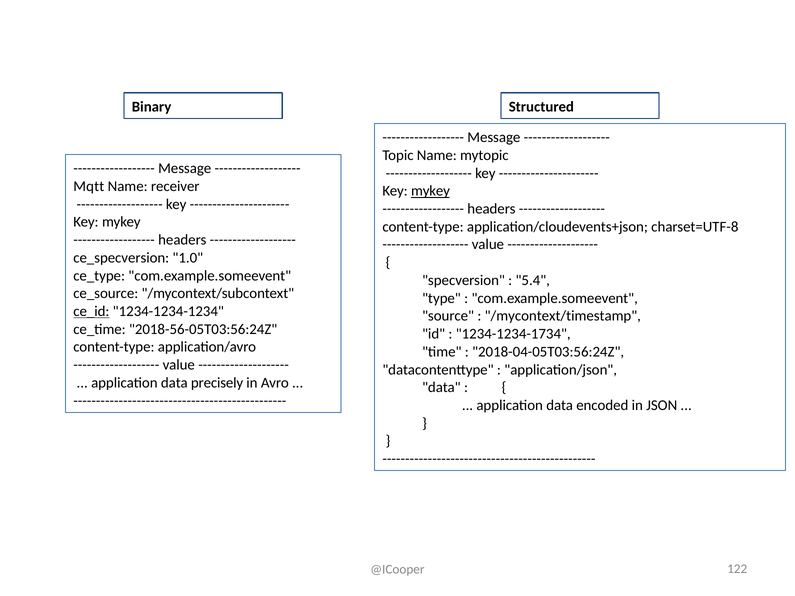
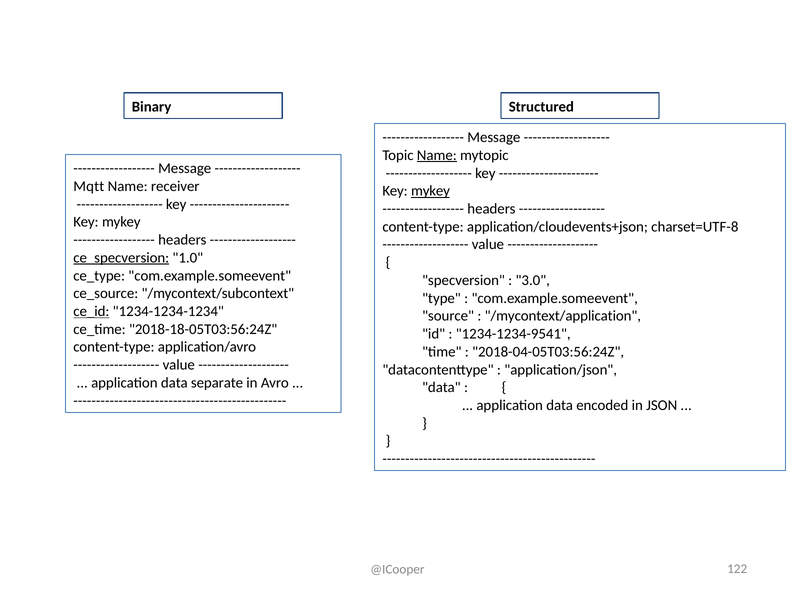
Name underline: none -> present (437, 155)
ce_specversion underline: none -> present (121, 258)
5.4: 5.4 -> 3.0 (533, 280)
/mycontext/timestamp: /mycontext/timestamp -> /mycontext/application (563, 316)
2018-56-05T03:56:24Z: 2018-56-05T03:56:24Z -> 2018-18-05T03:56:24Z (203, 329)
1234-1234-1734: 1234-1234-1734 -> 1234-1234-9541 (513, 334)
precisely: precisely -> separate (217, 383)
